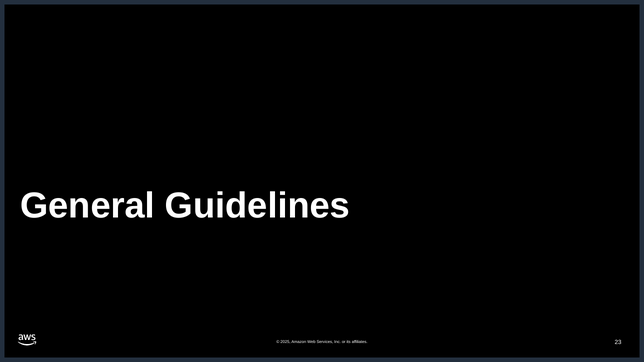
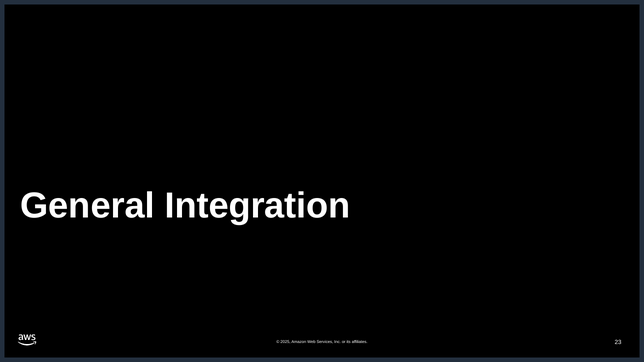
Guidelines: Guidelines -> Integration (258, 206)
